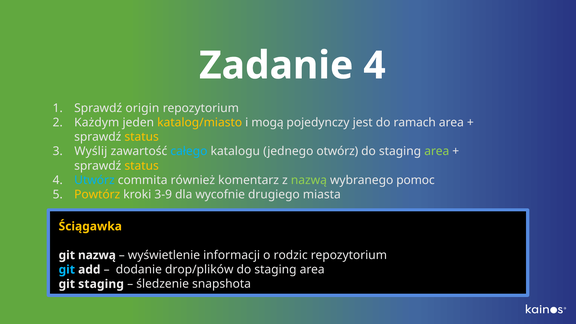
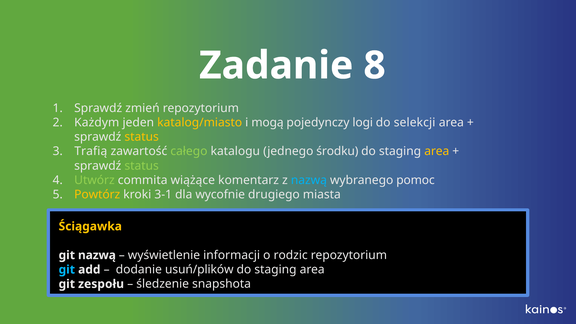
Zadanie 4: 4 -> 8 (375, 66)
origin: origin -> zmień (142, 108)
jest: jest -> logi (363, 123)
ramach: ramach -> selekcji (415, 123)
Wyślij: Wyślij -> Trafią (91, 151)
całego colour: light blue -> light green (189, 151)
otwórz: otwórz -> środku (337, 151)
area colour: light green -> yellow (437, 151)
status colour: yellow -> light green (142, 166)
Utwórz colour: light blue -> light green (94, 180)
również: również -> wiążące (193, 180)
nazwą colour: light green -> light blue (309, 180)
3-9: 3-9 -> 3-1 (163, 195)
drop/plików: drop/plików -> usuń/plików (199, 270)
git staging: staging -> zespołu (101, 284)
